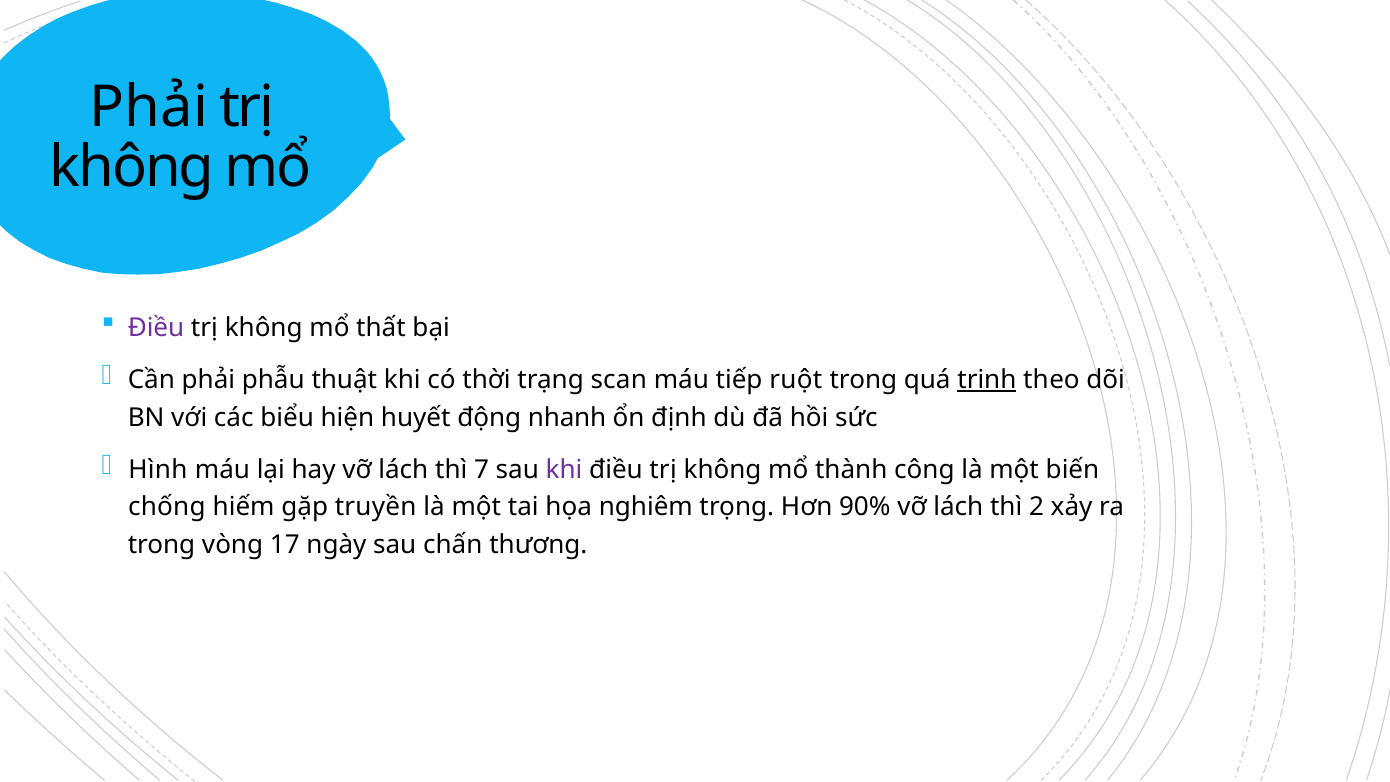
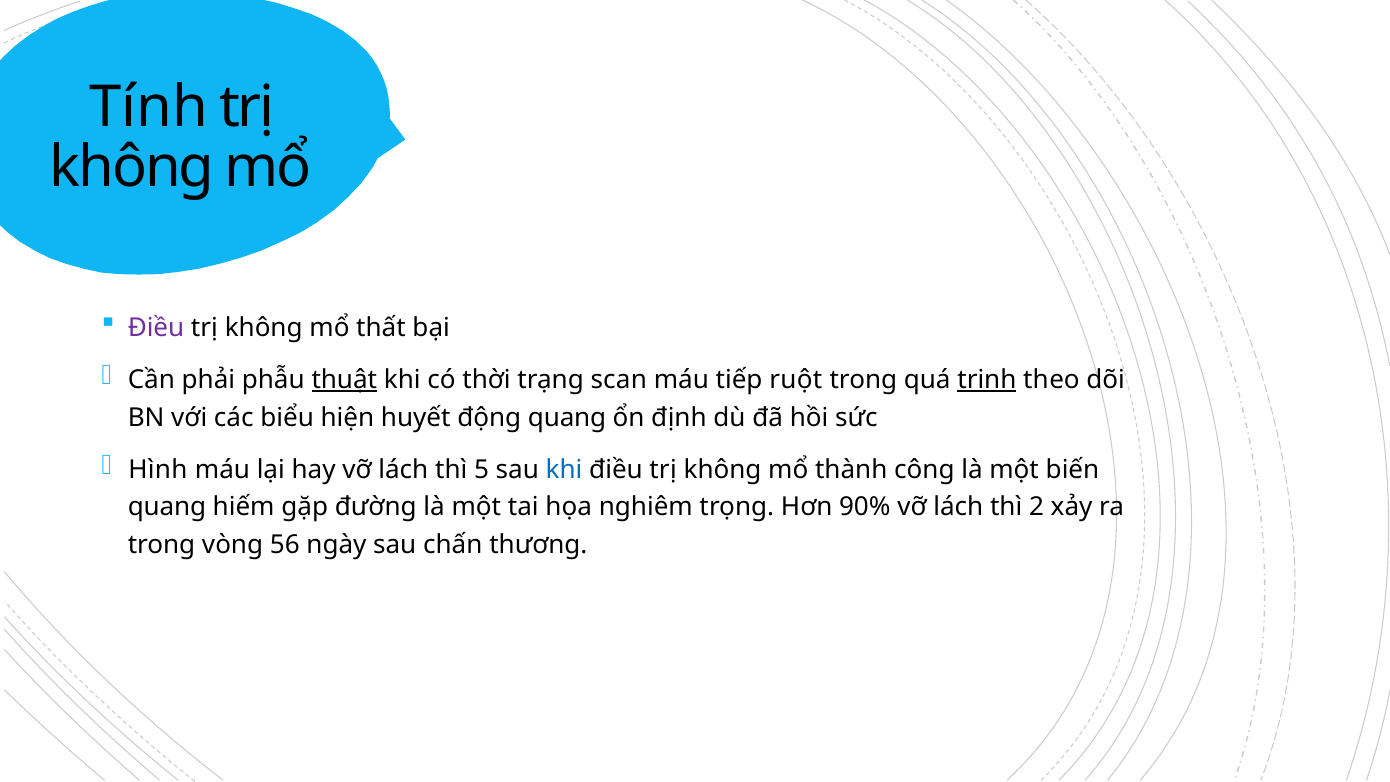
Phải: Phải -> Tính (149, 108)
thuật underline: none -> present (344, 380)
động nhanh: nhanh -> quang (567, 417)
7: 7 -> 5 (481, 469)
khi colour: purple -> blue (564, 469)
chống: chống -> quang (167, 507)
truyền: truyền -> đường (376, 507)
17: 17 -> 56 (285, 544)
